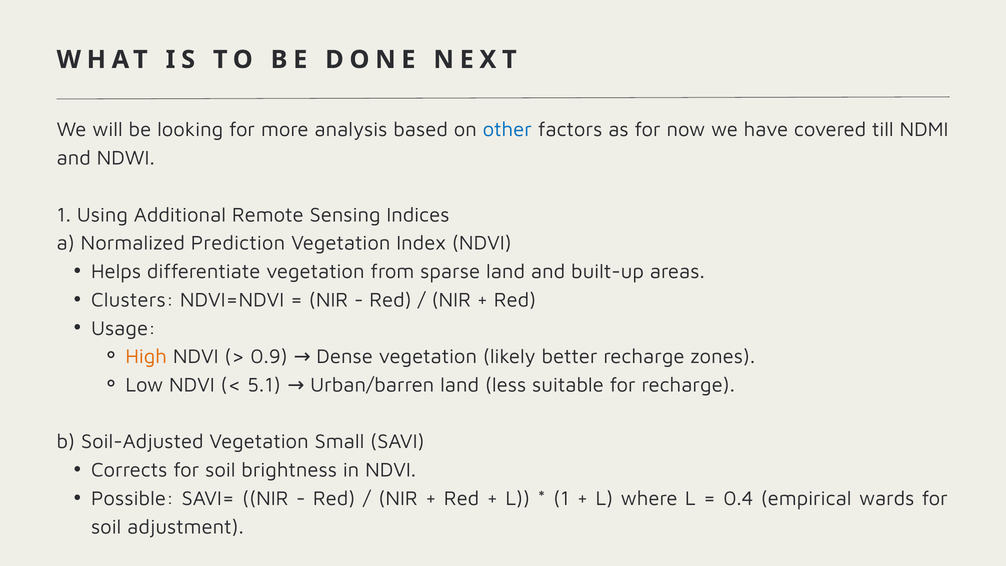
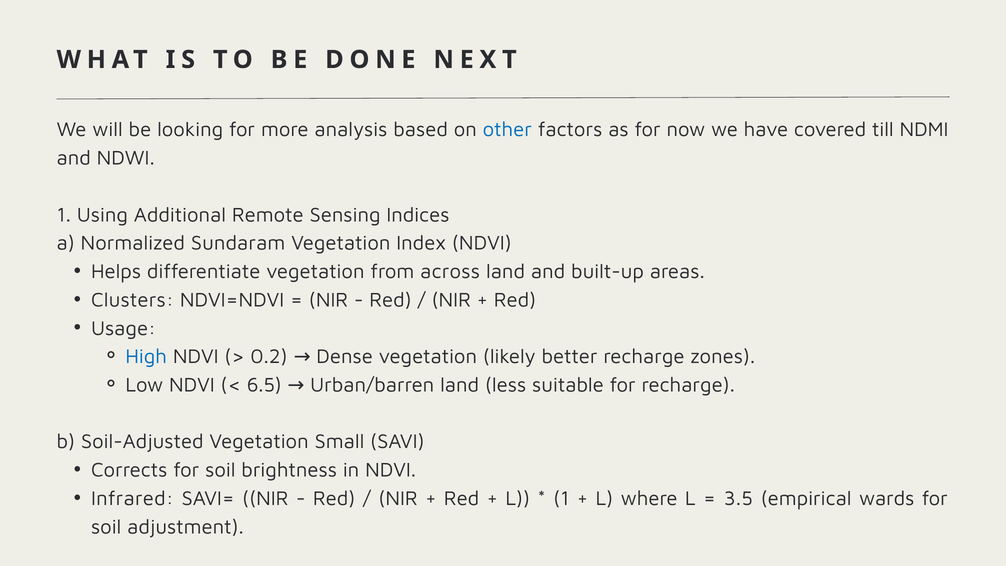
Prediction: Prediction -> Sundaram (238, 243)
sparse: sparse -> across (450, 272)
High colour: orange -> blue (146, 357)
0.9: 0.9 -> 0.2 (269, 357)
5.1: 5.1 -> 6.5 (264, 385)
Possible: Possible -> Infrared (132, 498)
0.4: 0.4 -> 3.5 (738, 498)
